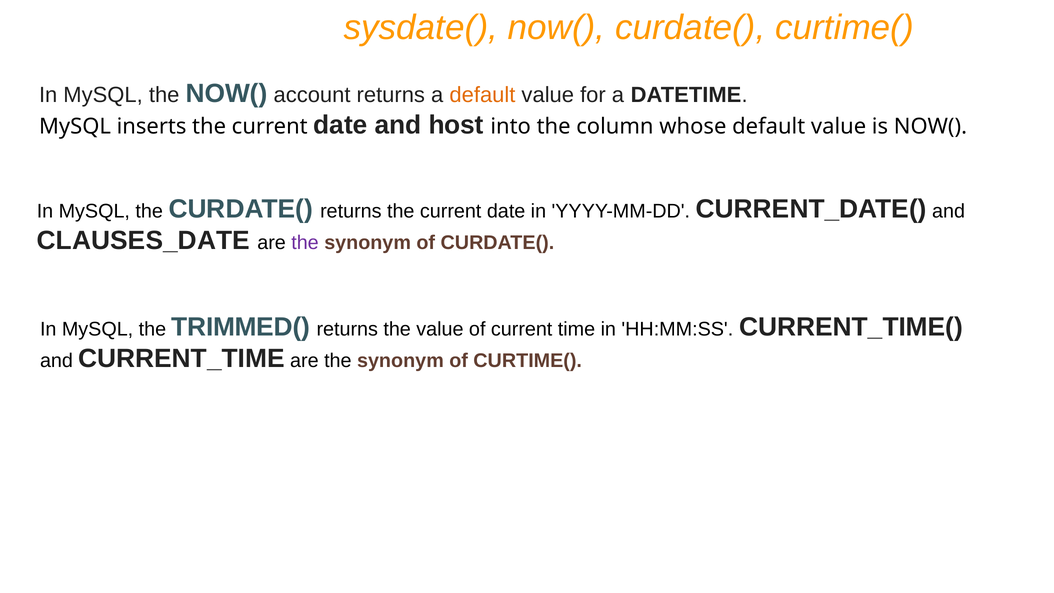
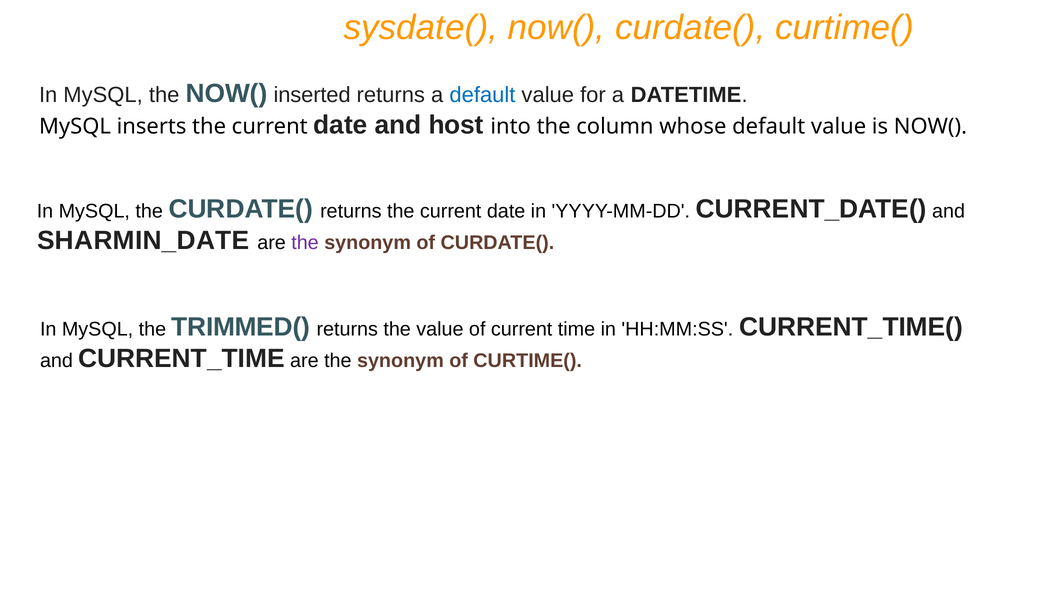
account: account -> inserted (312, 95)
default colour: orange -> blue (482, 95)
CLAUSES_DATE: CLAUSES_DATE -> SHARMIN_DATE (143, 240)
